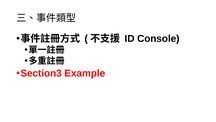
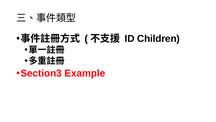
Console: Console -> Children (158, 38)
